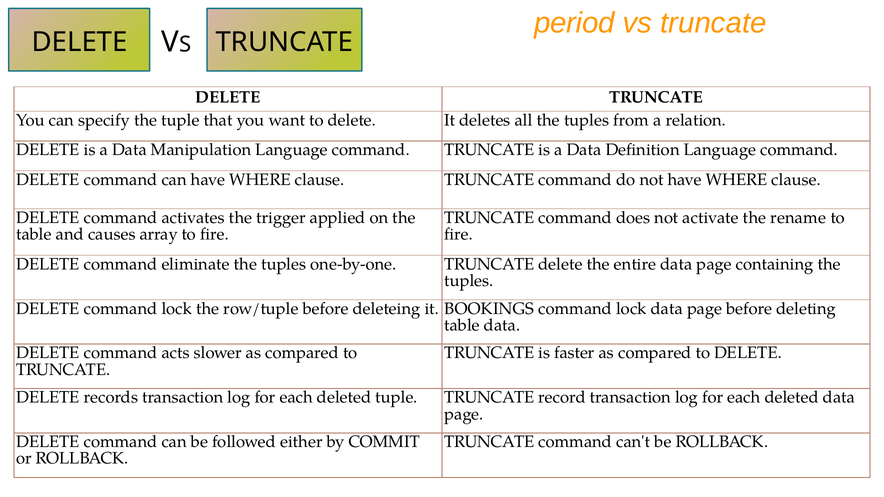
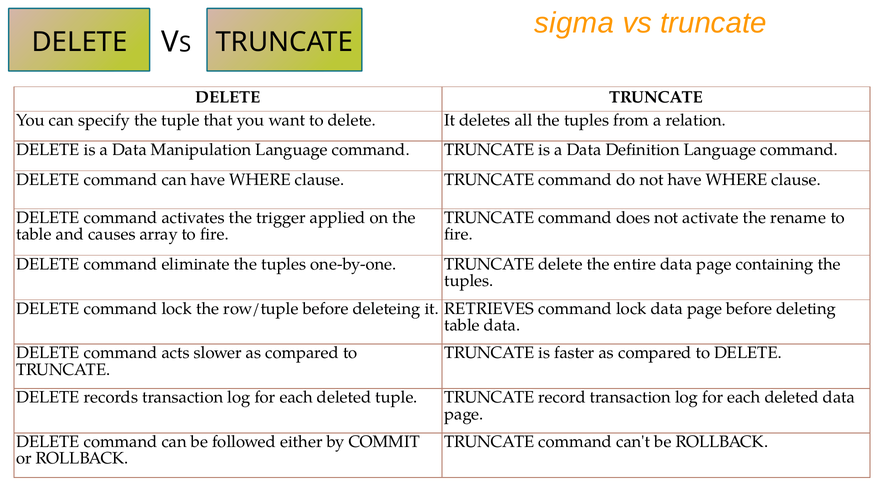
period: period -> sigma (574, 23)
BOOKINGS: BOOKINGS -> RETRIEVES (489, 309)
